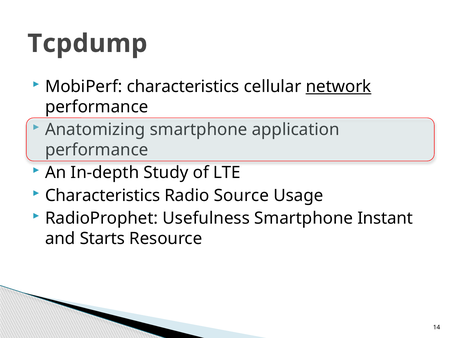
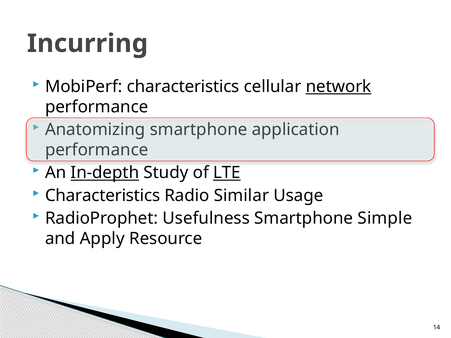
Tcpdump: Tcpdump -> Incurring (87, 44)
In-depth underline: none -> present (105, 173)
LTE underline: none -> present (227, 173)
Source: Source -> Similar (241, 196)
Instant: Instant -> Simple (385, 219)
Starts: Starts -> Apply (102, 239)
